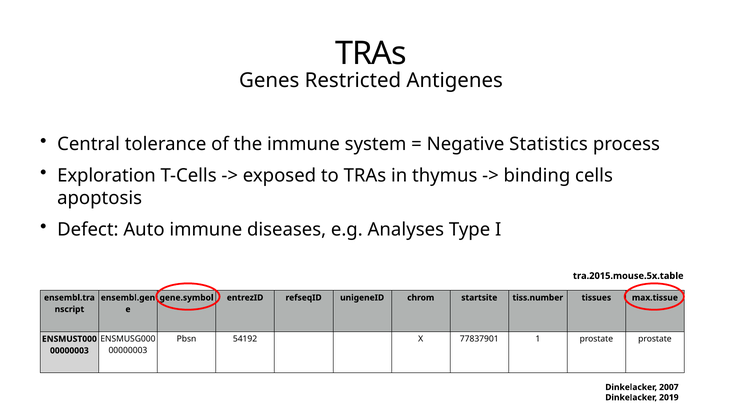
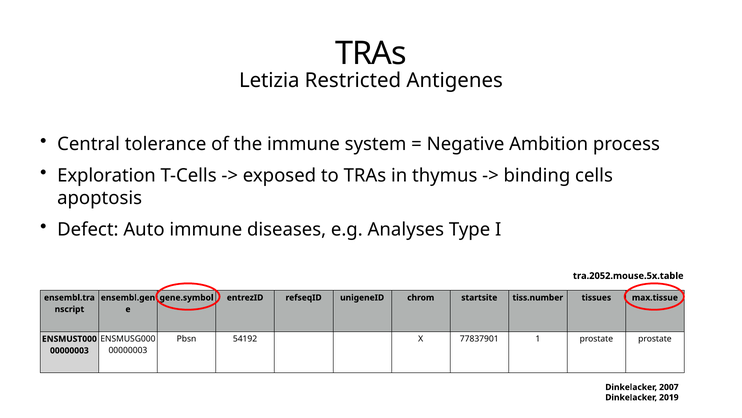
Genes: Genes -> Letizia (269, 80)
Statistics: Statistics -> Ambition (549, 144)
tra.2015.mouse.5x.table: tra.2015.mouse.5x.table -> tra.2052.mouse.5x.table (628, 275)
